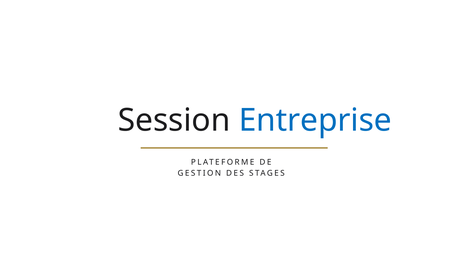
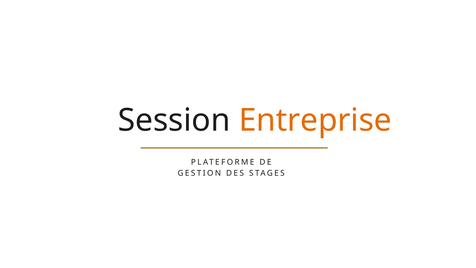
Entreprise colour: blue -> orange (315, 120)
